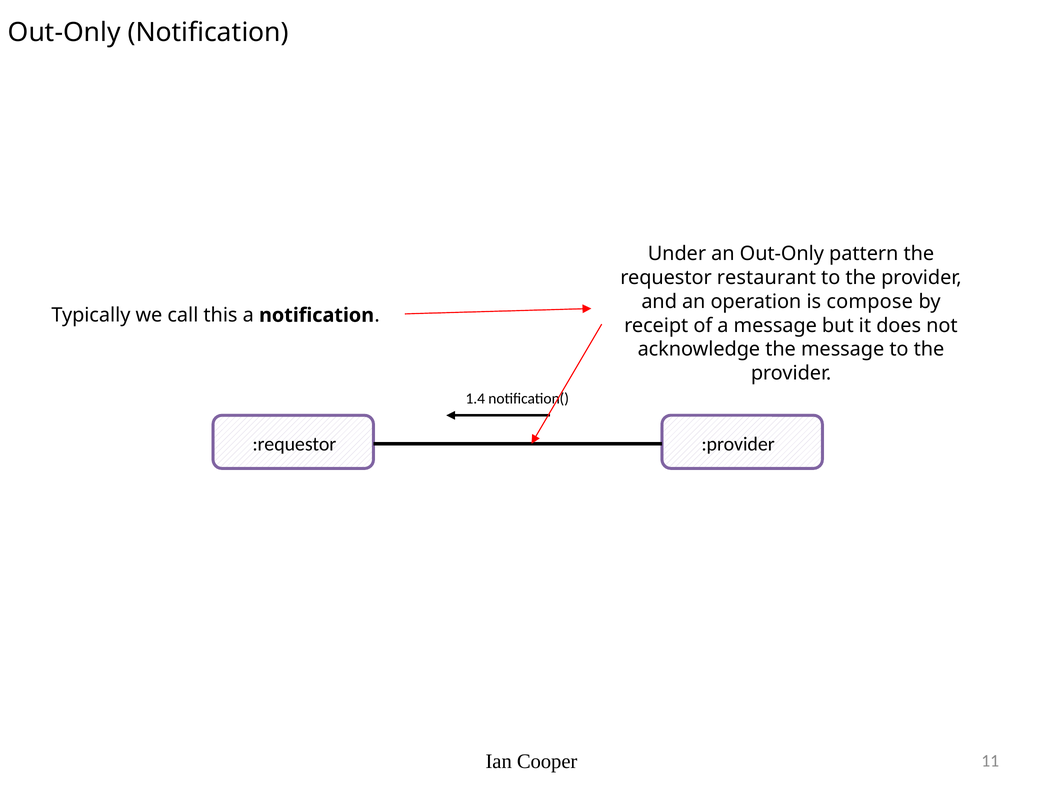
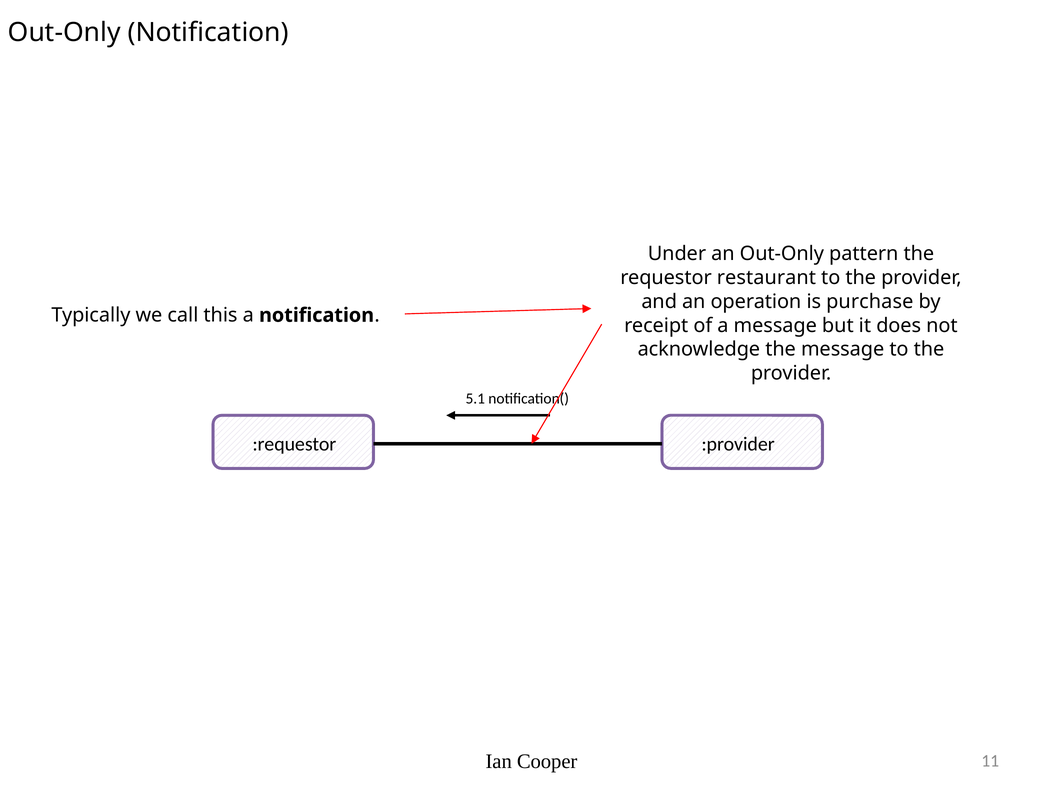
compose: compose -> purchase (870, 302)
1.4: 1.4 -> 5.1 (475, 399)
